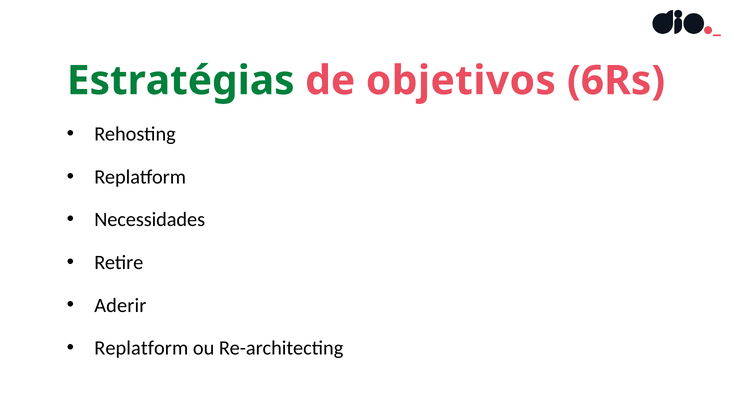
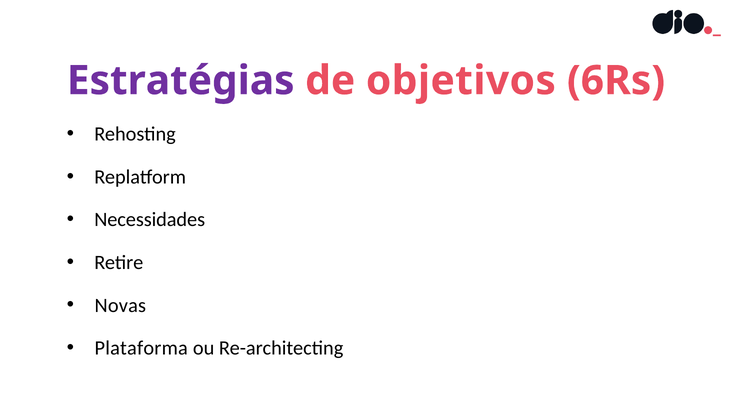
Estratégias colour: green -> purple (181, 81)
Aderir: Aderir -> Novas (120, 305)
Replatform: Replatform -> Plataforma (141, 348)
